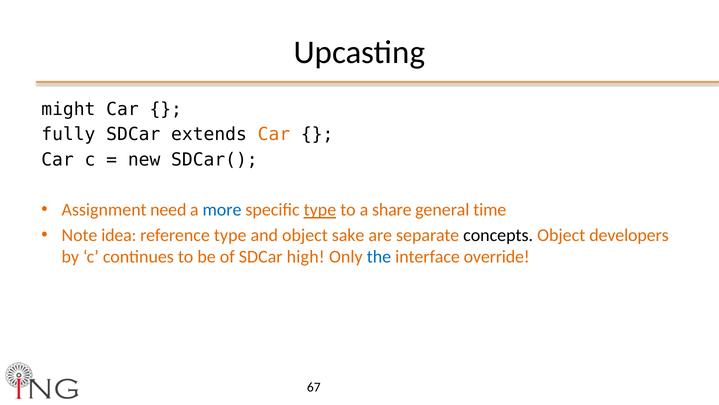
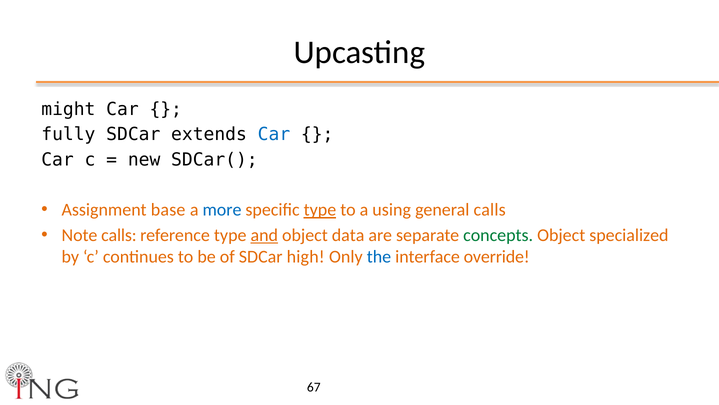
Car colour: orange -> blue (274, 134)
need: need -> base (168, 210)
share: share -> using (392, 210)
general time: time -> calls (490, 210)
Note idea: idea -> calls (119, 235)
and underline: none -> present (264, 235)
sake: sake -> data (348, 235)
concepts colour: black -> green (498, 235)
developers: developers -> specialized (629, 235)
